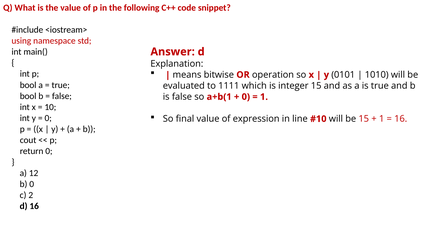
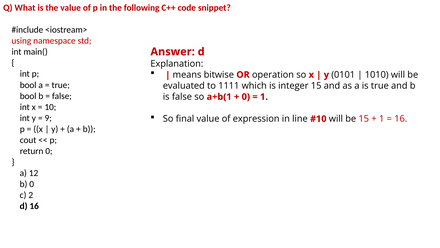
0: 0 -> 9 (48, 118)
